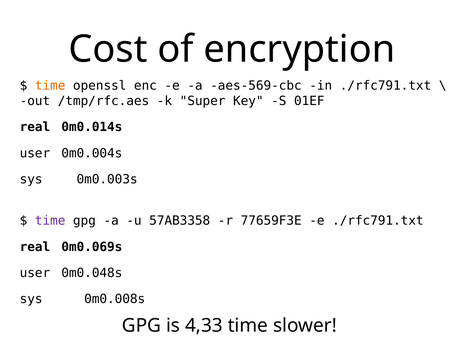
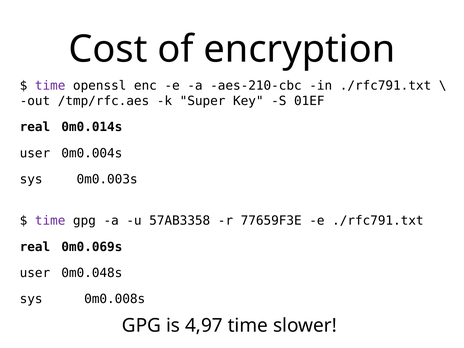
time colour: orange -> purple (50, 86)
aes-569-cbc: aes-569-cbc -> aes-210-cbc (256, 86)
4,33: 4,33 -> 4,97 (204, 326)
